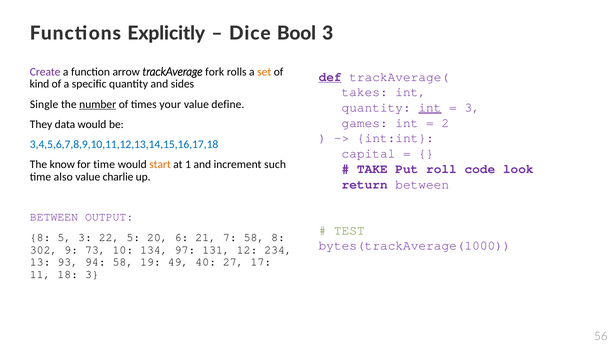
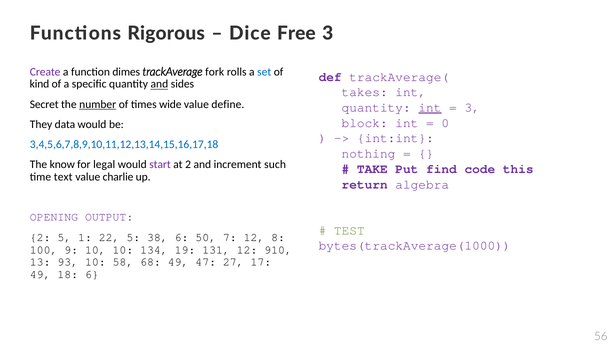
Explicitly: Explicitly -> Rigorous (166, 33)
Bool: Bool -> Free (296, 33)
arrow: arrow -> dimes (126, 72)
set colour: orange -> blue (264, 72)
def underline: present -> none (330, 77)
and underline: none -> present (159, 84)
Single: Single -> Secret (44, 104)
your: your -> wide (170, 104)
games: games -> block (365, 123)
2: 2 -> 0 (445, 123)
capital: capital -> nothing (368, 153)
for time: time -> legal (104, 165)
start colour: orange -> purple (160, 165)
at 1: 1 -> 2 (188, 165)
roll: roll -> find (441, 169)
look: look -> this (518, 169)
also: also -> text (63, 177)
return between: between -> algebra (422, 184)
BETWEEN: BETWEEN -> OPENING (54, 217)
8: 8 -> 2 (40, 237)
5 3: 3 -> 1 (85, 237)
20: 20 -> 38 (157, 237)
21: 21 -> 50 (206, 237)
7 58: 58 -> 12 (254, 237)
302: 302 -> 100 (44, 250)
9 73: 73 -> 10 (95, 250)
97: 97 -> 19 (185, 250)
234: 234 -> 910 (278, 250)
93 94: 94 -> 10 (95, 262)
19: 19 -> 68 (151, 262)
40: 40 -> 47 (206, 262)
11: 11 -> 49 (40, 274)
18 3: 3 -> 6 (92, 274)
